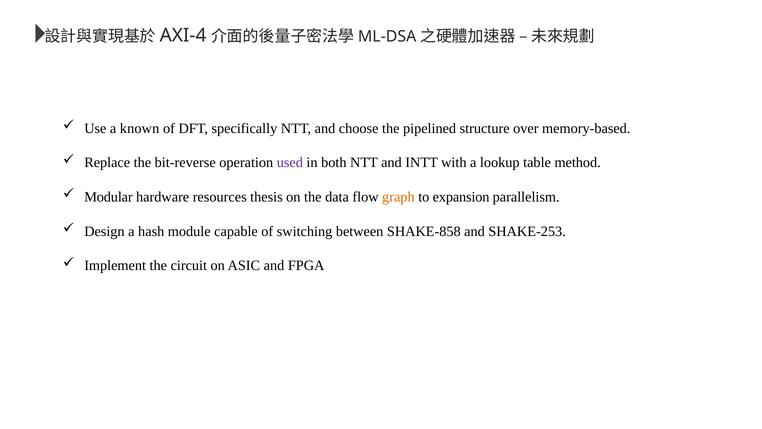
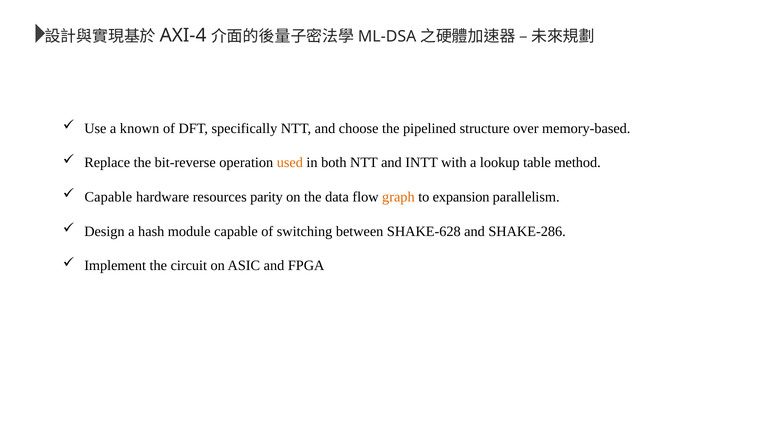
used colour: purple -> orange (290, 163)
Modular: Modular -> Capable (108, 197)
thesis: thesis -> parity (267, 197)
SHAKE-858: SHAKE-858 -> SHAKE-628 (424, 231)
SHAKE-253: SHAKE-253 -> SHAKE-286 (527, 231)
